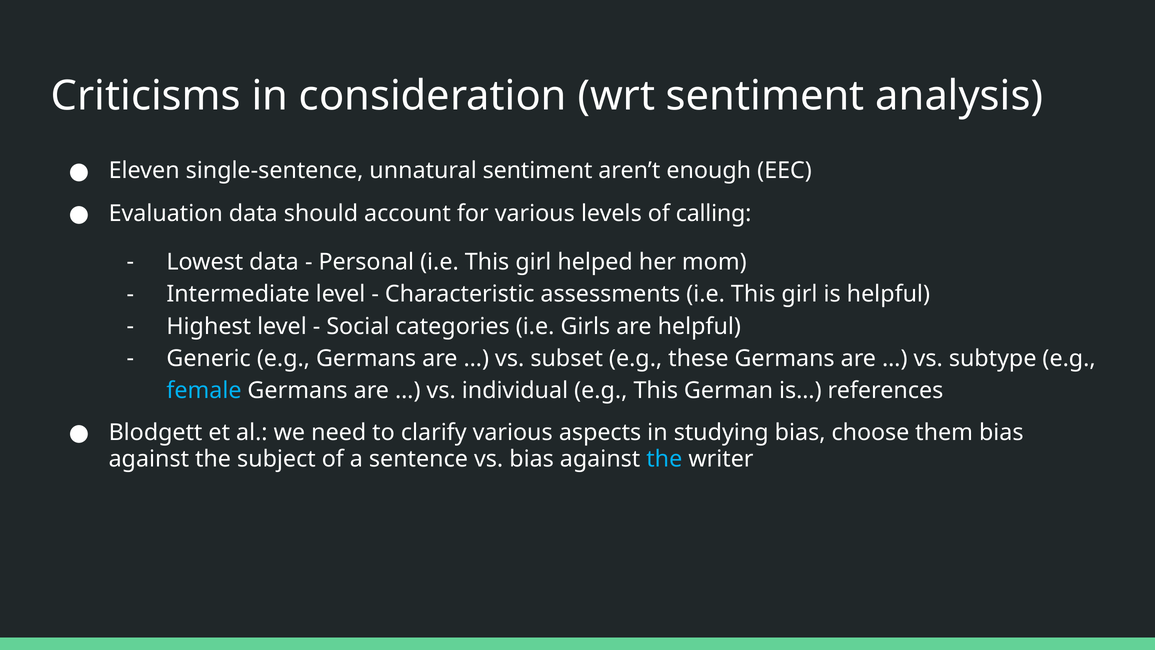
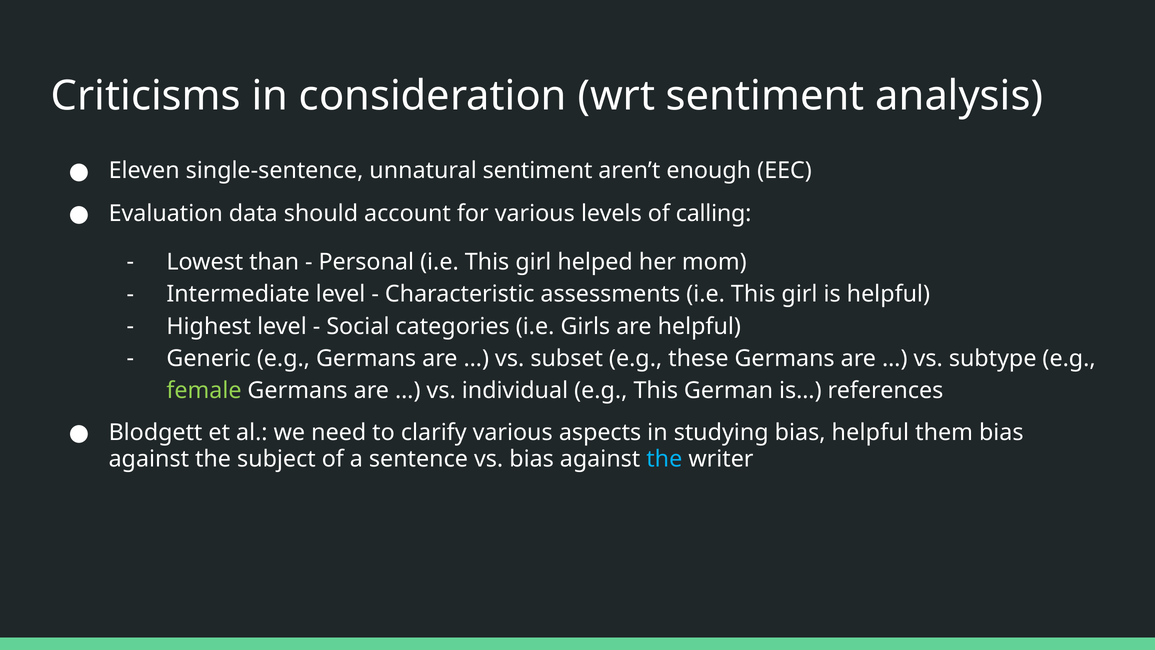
Lowest data: data -> than (274, 262)
female colour: light blue -> light green (204, 390)
bias choose: choose -> helpful (870, 432)
